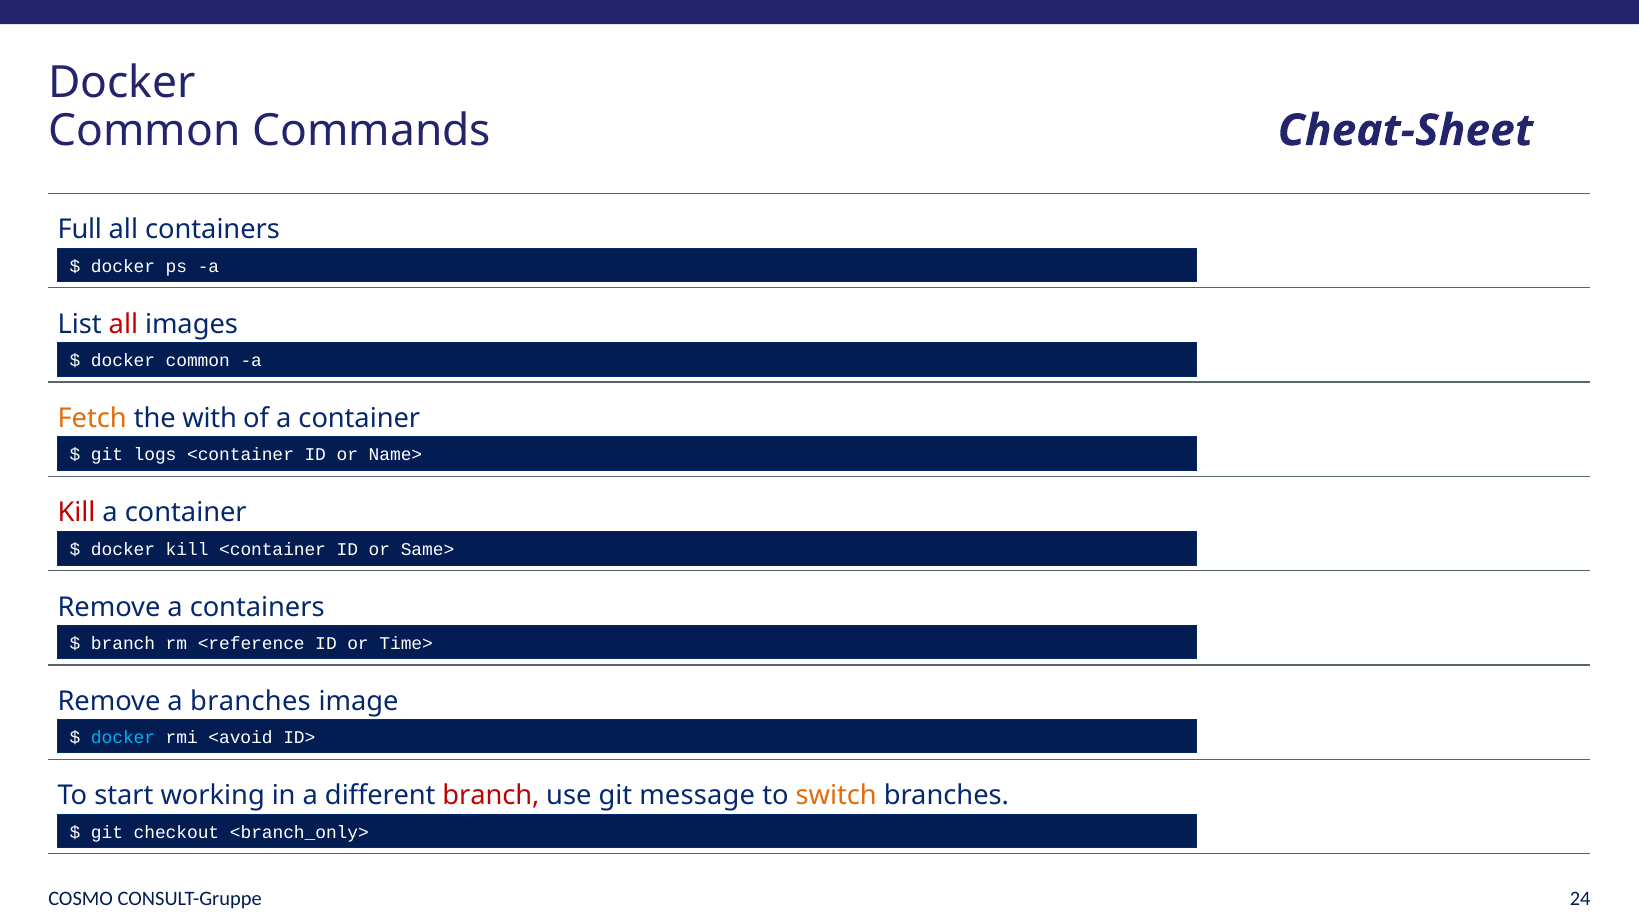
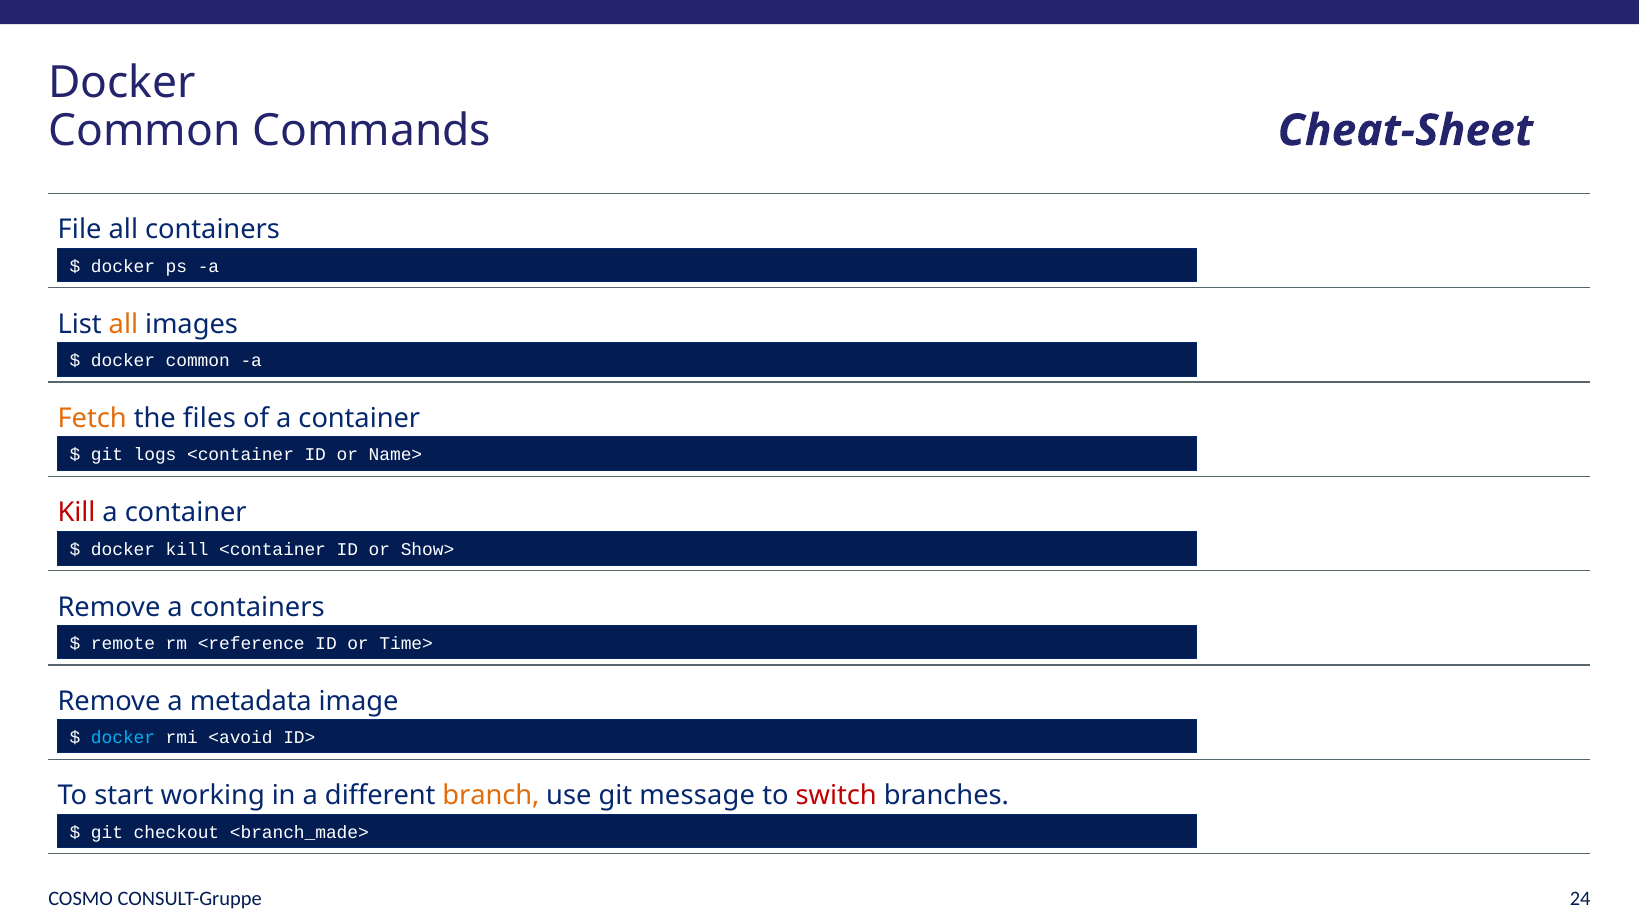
Full: Full -> File (80, 230)
all colour: red -> orange (123, 324)
with: with -> files (209, 418)
Same>: Same> -> Show> (428, 550)
branch: branch -> remote (123, 643)
a branches: branches -> metadata (251, 701)
branch colour: red -> orange (491, 796)
switch colour: orange -> red (836, 796)
<branch_only>: <branch_only> -> <branch_made> (299, 832)
